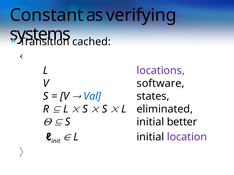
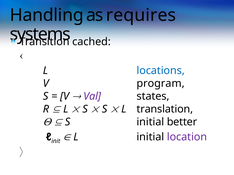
Constant: Constant -> Handling (47, 15)
verifying: verifying -> requires (141, 15)
locations colour: purple -> blue (161, 71)
software: software -> program (161, 84)
Val colour: blue -> purple (92, 97)
eliminated: eliminated -> translation (165, 109)
